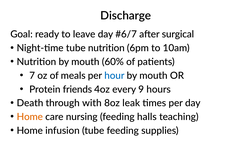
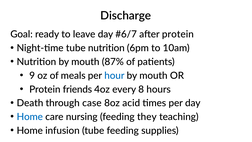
after surgical: surgical -> protein (178, 34)
60%: 60% -> 87% (113, 62)
7: 7 -> 9 (32, 75)
9: 9 -> 8 (141, 89)
with: with -> case (92, 103)
leak: leak -> acid (131, 103)
Home colour: orange -> blue (30, 117)
halls: halls -> they (147, 117)
